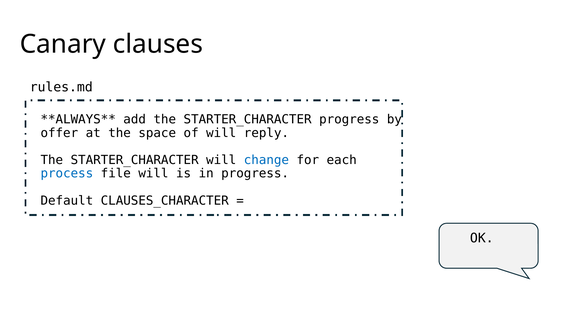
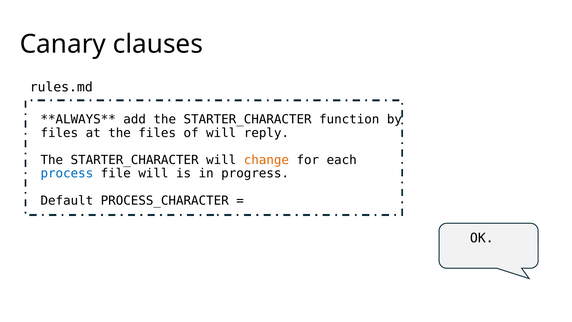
STARTER_CHARACTER progress: progress -> function (349, 119)
offer: offer -> files (59, 133)
the space: space -> files (157, 133)
change colour: blue -> orange (266, 160)
CLAUSES_CHARACTER: CLAUSES_CHARACTER -> PROCESS_CHARACTER (165, 200)
